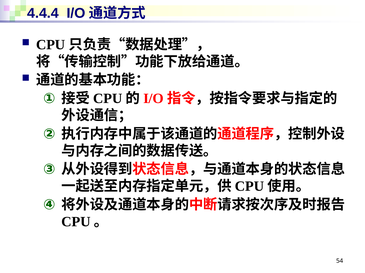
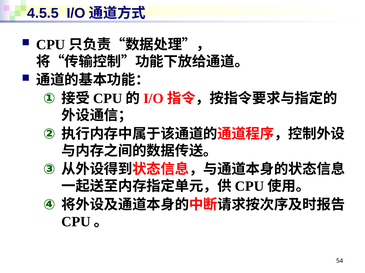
4.4.4: 4.4.4 -> 4.5.5 (43, 13)
